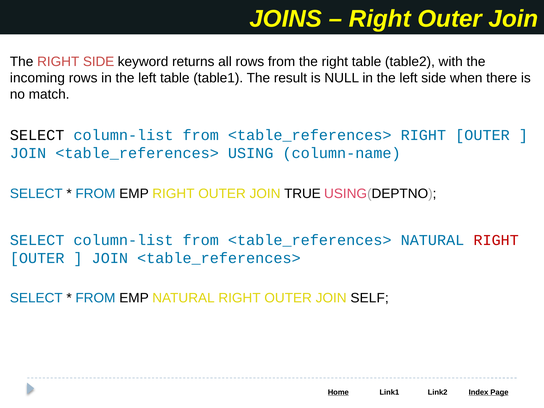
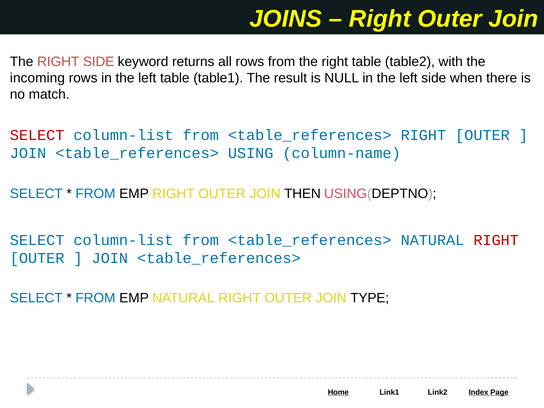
SELECT colour: black -> red (37, 135)
TRUE: TRUE -> THEN (302, 194)
SELF: SELF -> TYPE (370, 298)
